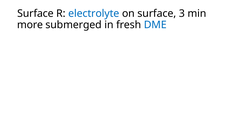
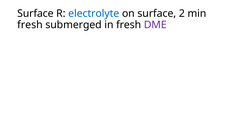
3: 3 -> 2 (182, 13)
more: more -> fresh (30, 25)
DME colour: blue -> purple (155, 25)
